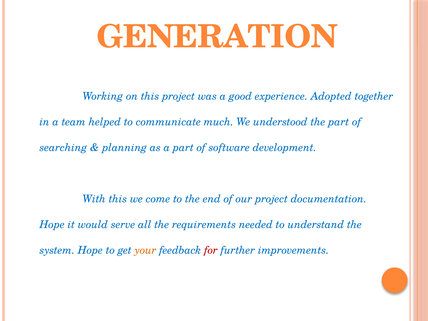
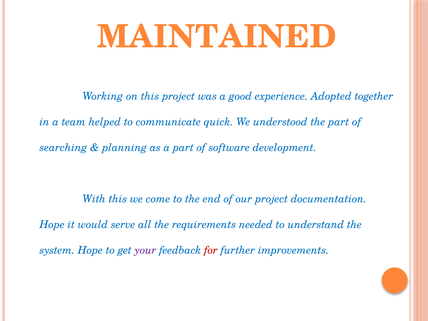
GENERATION: GENERATION -> MAINTAINED (217, 37)
much: much -> quick (219, 122)
your colour: orange -> purple (146, 250)
